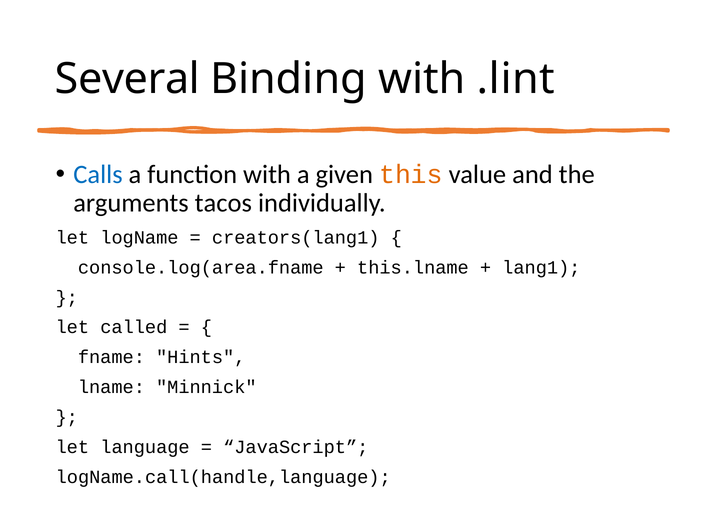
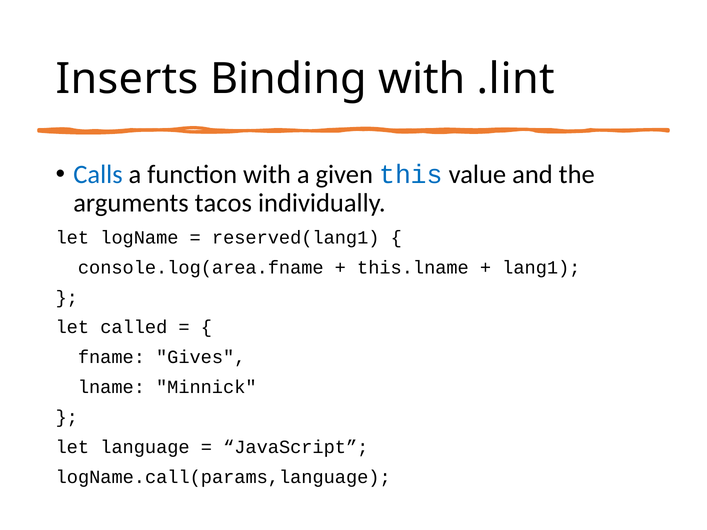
Several: Several -> Inserts (127, 79)
this colour: orange -> blue (411, 175)
creators(lang1: creators(lang1 -> reserved(lang1 (296, 238)
Hints: Hints -> Gives (201, 357)
logName.call(handle,language: logName.call(handle,language -> logName.call(params,language (223, 477)
